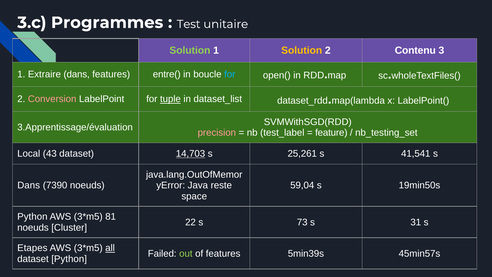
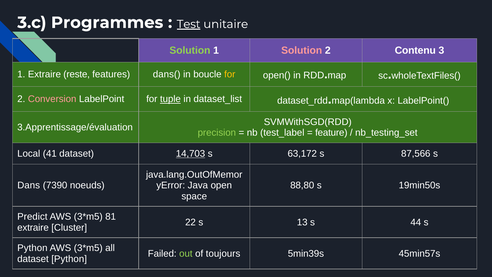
Test underline: none -> present (189, 24)
Solution colour: yellow -> pink (302, 51)
Extraire dans: dans -> reste (77, 74)
entre(: entre( -> dans( (167, 74)
for colour: light blue -> yellow (230, 74)
precision colour: pink -> light green (217, 133)
43: 43 -> 41 (50, 154)
25,261: 25,261 -> 63,172 (302, 154)
41,541: 41,541 -> 87,566 (416, 154)
reste: reste -> open (221, 185)
59,04: 59,04 -> 88,80 (302, 185)
Python: Python -> Predict (32, 217)
73: 73 -> 13 (302, 222)
31: 31 -> 44 (416, 222)
noeuds: noeuds -> extraire (33, 227)
Etapes: Etapes -> Python (32, 248)
all underline: present -> none (110, 248)
of features: features -> toujours (223, 253)
